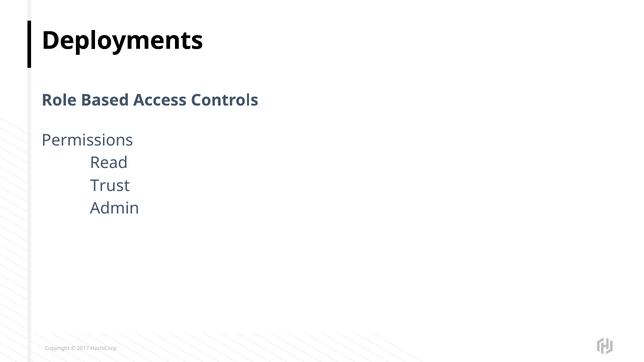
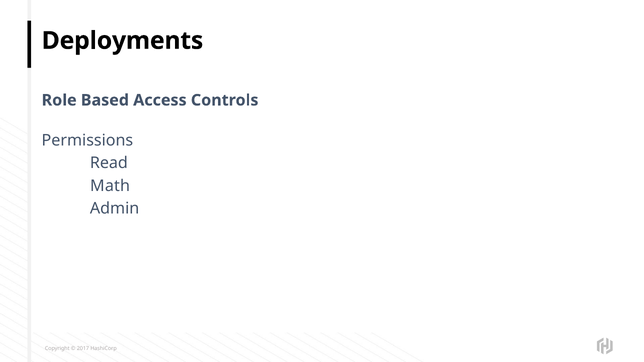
Trust: Trust -> Math (110, 186)
